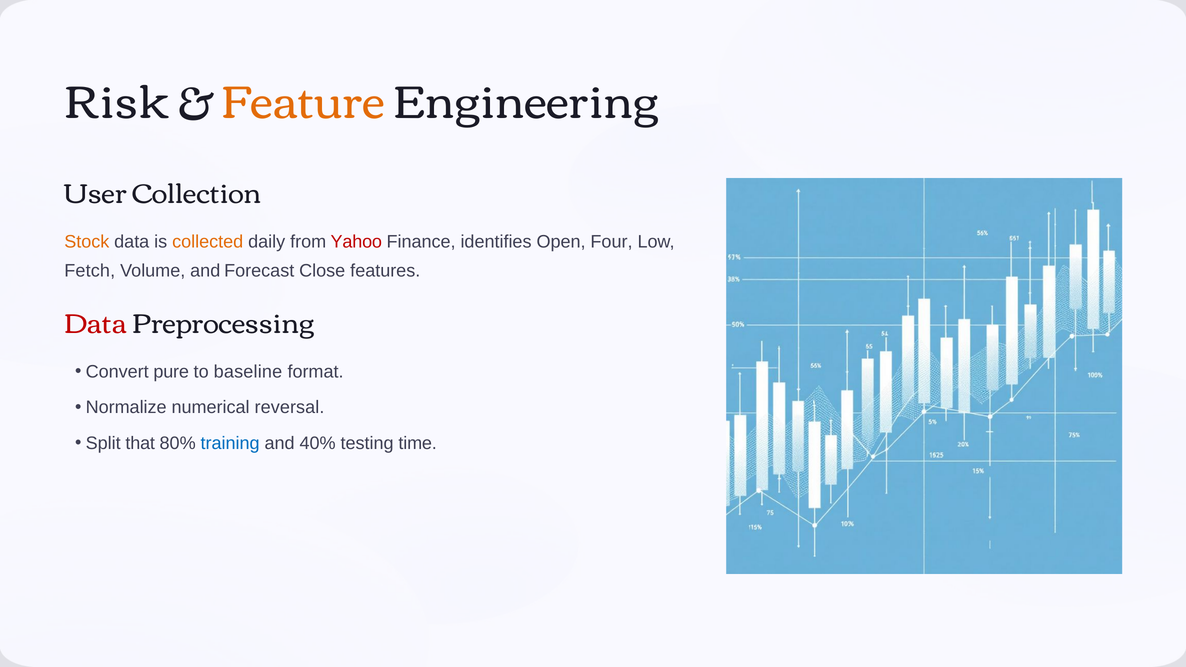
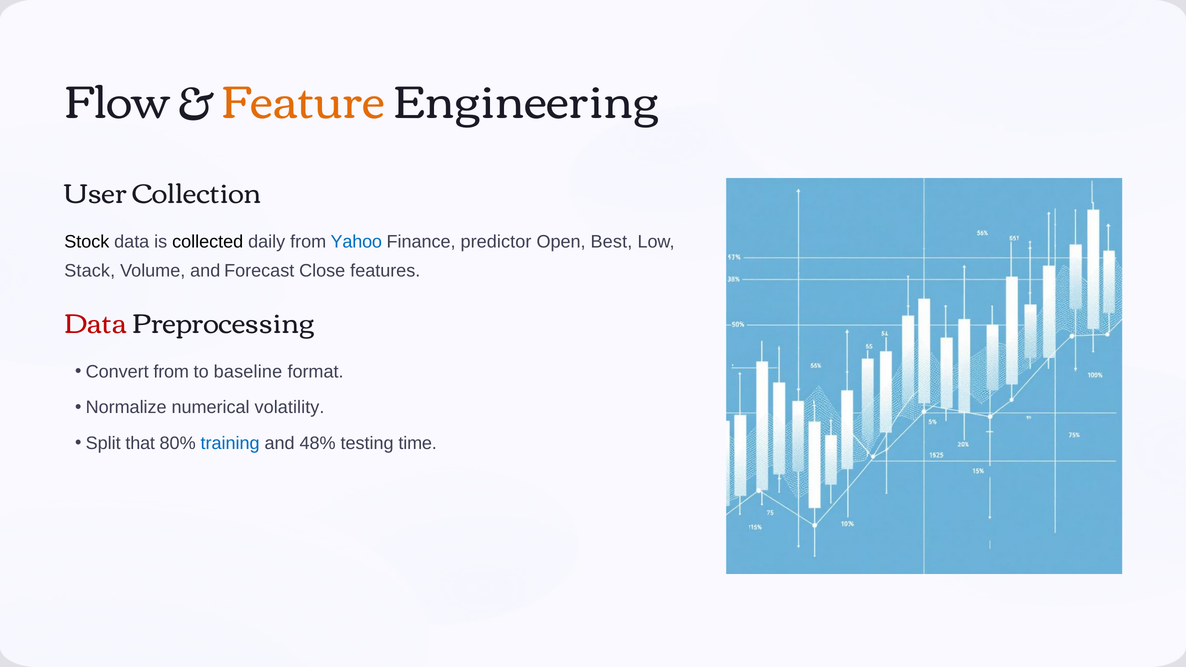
Risk: Risk -> Flow (117, 103)
Stock colour: orange -> black (87, 242)
collected colour: orange -> black (208, 242)
Yahoo colour: red -> blue (356, 242)
identifies: identifies -> predictor (496, 242)
Four: Four -> Best (611, 242)
Fetch: Fetch -> Stack (90, 271)
Convert pure: pure -> from (171, 372)
reversal: reversal -> volatility (289, 408)
40%: 40% -> 48% (318, 443)
